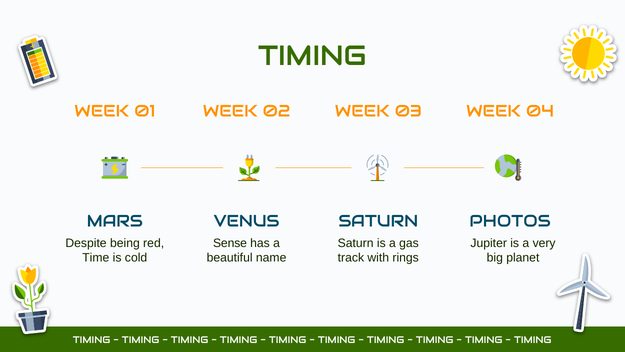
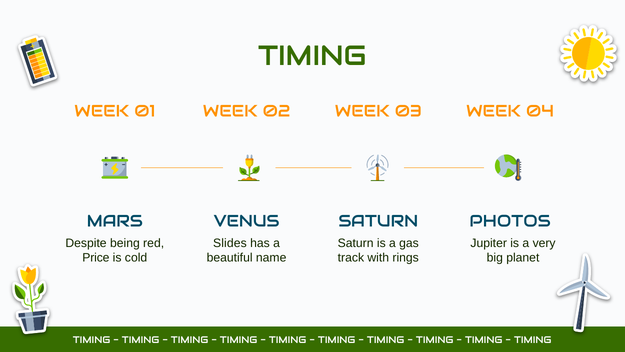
Sense: Sense -> Slides (230, 243)
Time: Time -> Price (96, 257)
